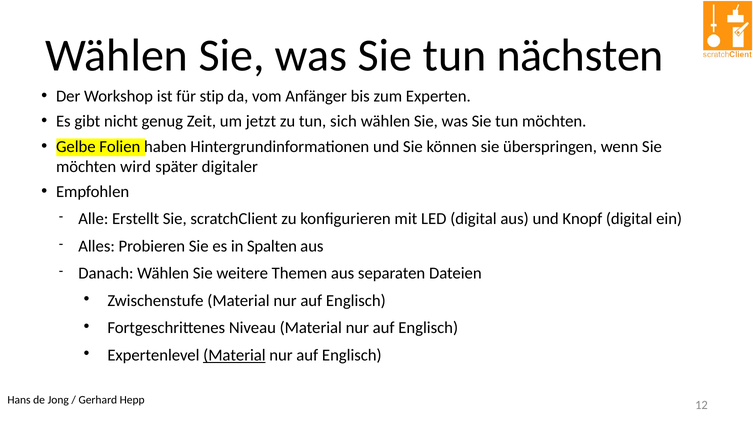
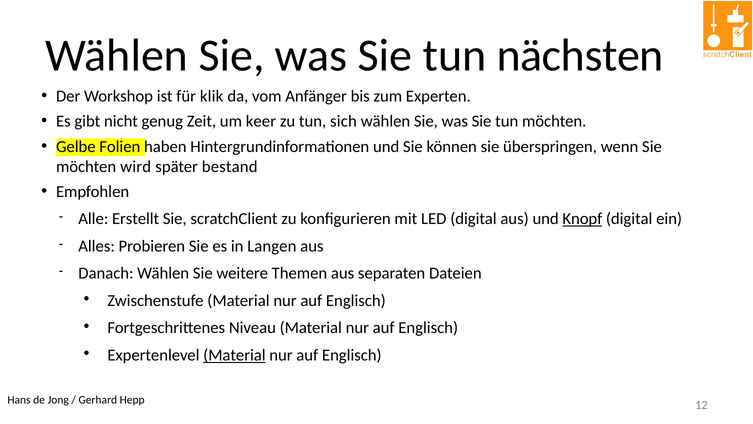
stip: stip -> klik (212, 96)
jetzt: jetzt -> keer (261, 121)
digitaler: digitaler -> bestand (230, 166)
Knopf underline: none -> present (582, 219)
Spalten: Spalten -> Langen (272, 246)
